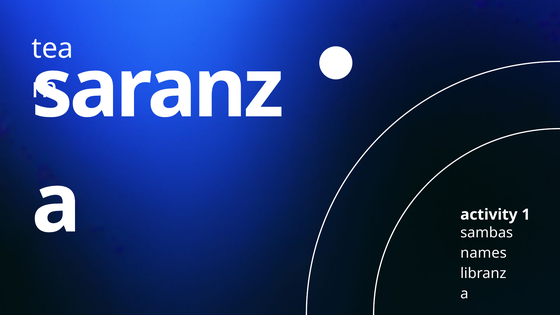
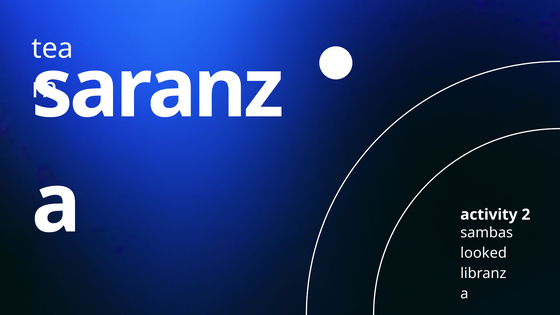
1: 1 -> 2 (526, 215)
names: names -> looked (484, 253)
